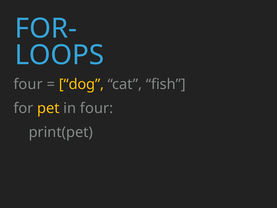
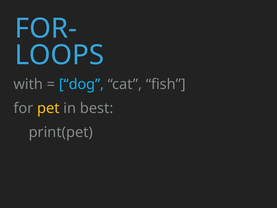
four: four -> with (28, 84)
dog colour: yellow -> light blue (81, 84)
in four: four -> best (97, 108)
